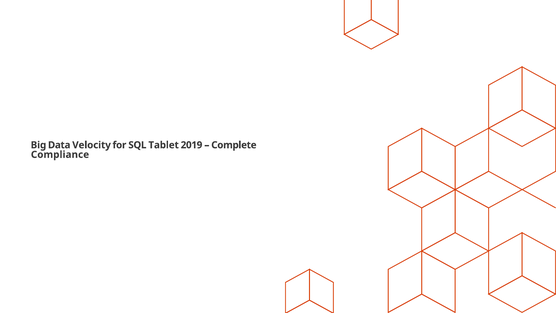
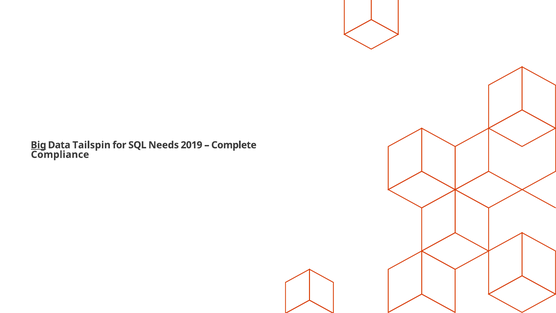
Big underline: none -> present (38, 145)
Velocity: Velocity -> Tailspin (91, 145)
Tablet: Tablet -> Needs (164, 145)
